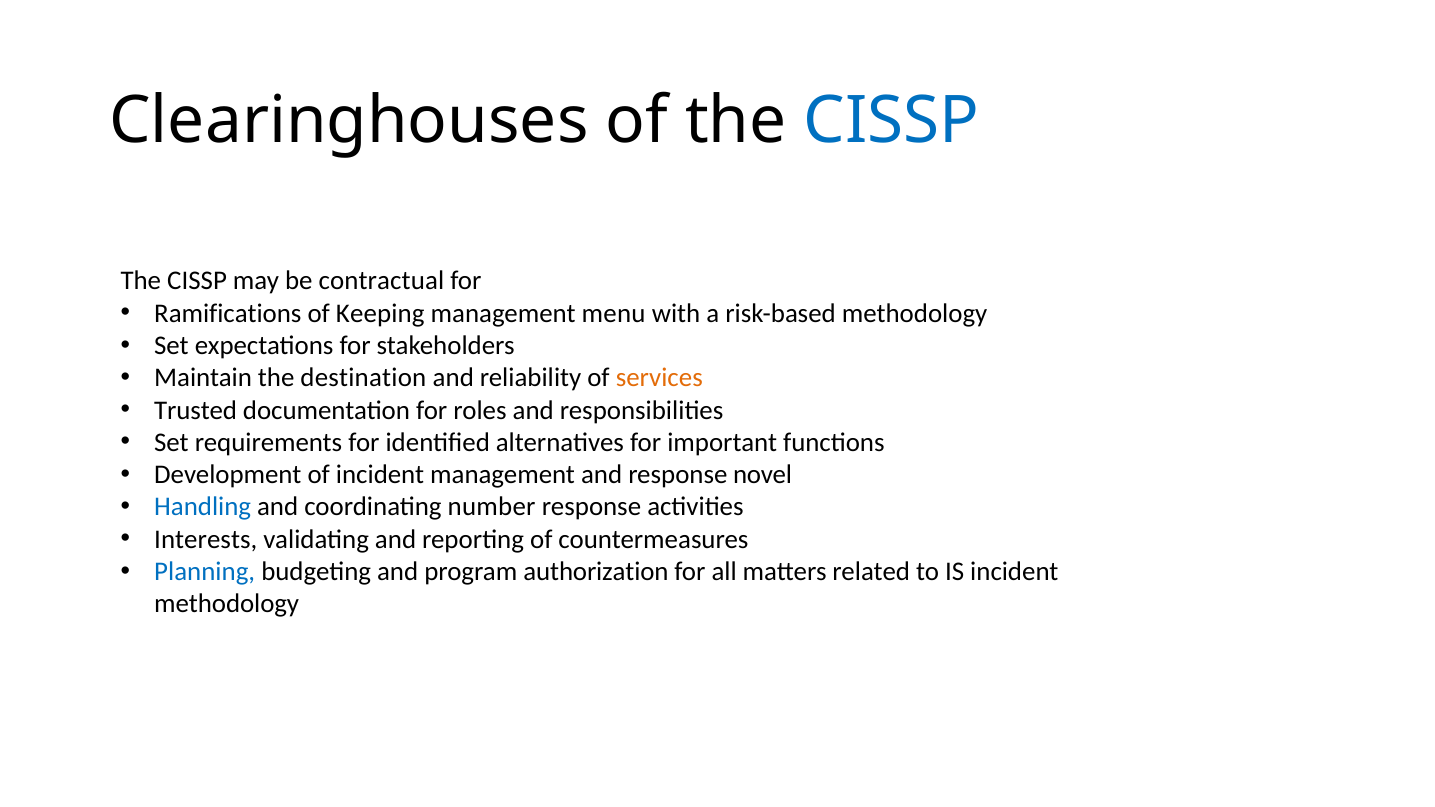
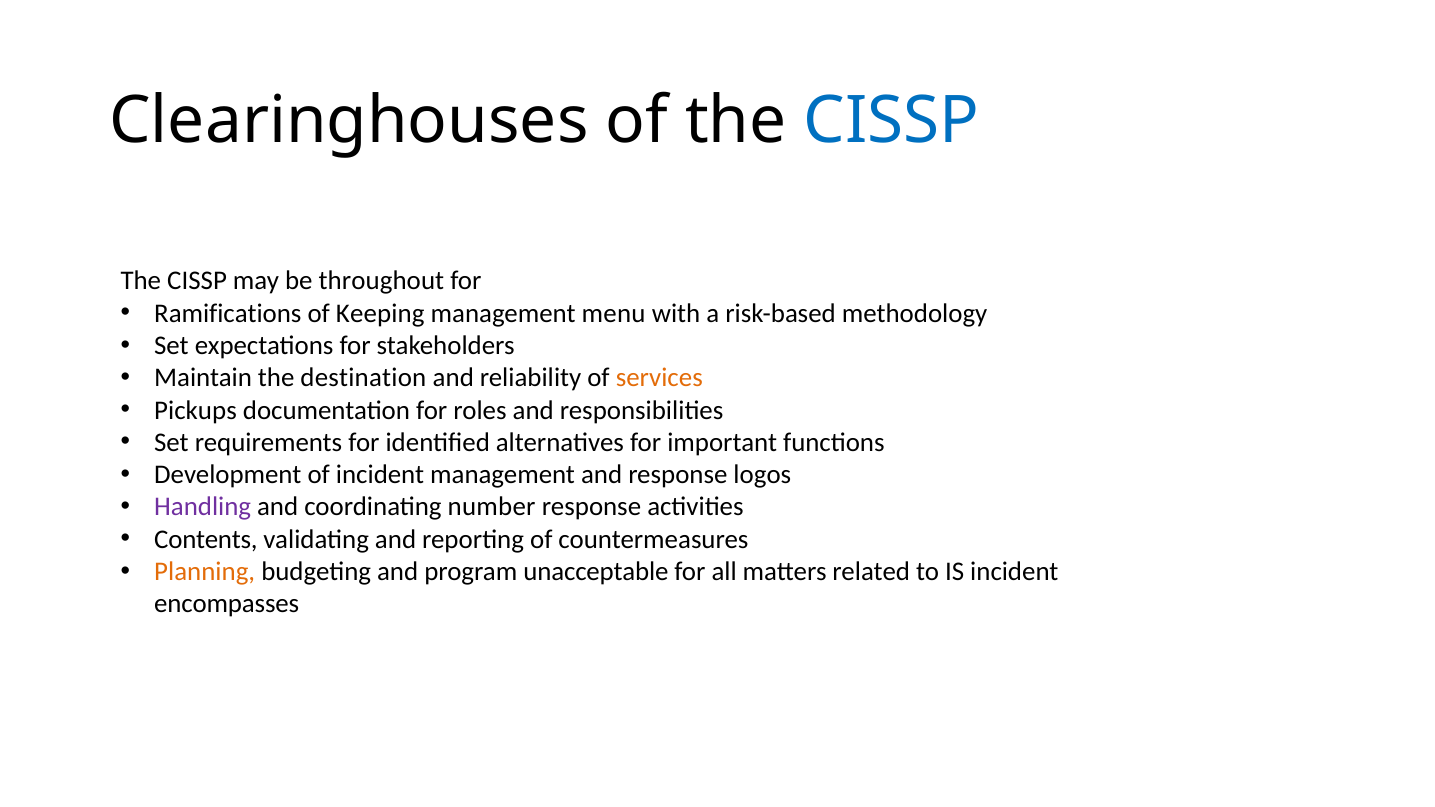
contractual: contractual -> throughout (381, 281)
Trusted: Trusted -> Pickups (196, 410)
novel: novel -> logos (762, 475)
Handling colour: blue -> purple (203, 507)
Interests: Interests -> Contents (206, 539)
Planning colour: blue -> orange (205, 572)
authorization: authorization -> unacceptable (596, 572)
methodology: methodology -> encompasses (227, 604)
